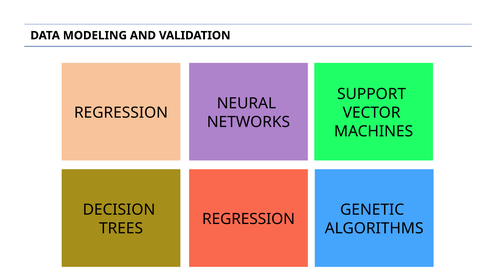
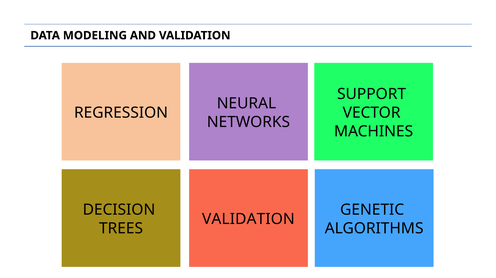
REGRESSION: REGRESSION -> VALIDATION (248, 220)
